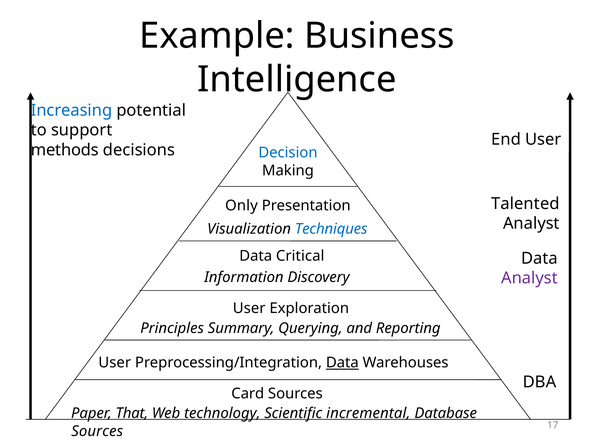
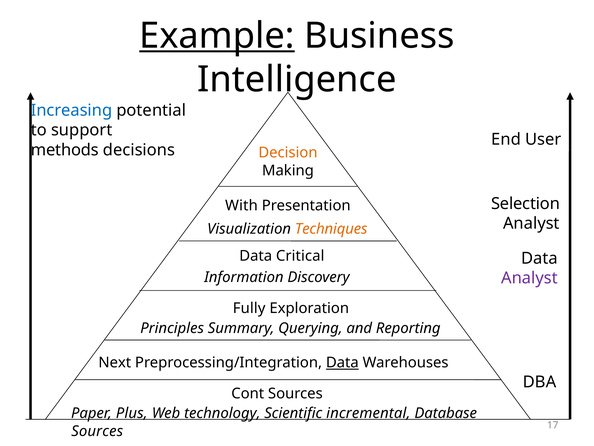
Example underline: none -> present (217, 36)
Decision colour: blue -> orange (288, 152)
Talented: Talented -> Selection (526, 203)
Only: Only -> With (241, 205)
Techniques colour: blue -> orange (331, 229)
User: User -> Fully (249, 308)
User: User -> Next (115, 362)
Card: Card -> Cont (248, 393)
That: That -> Plus (132, 413)
